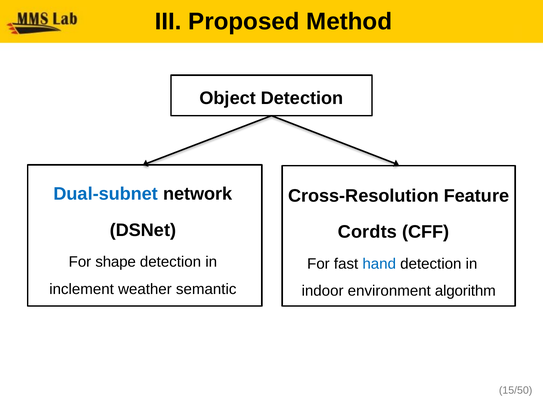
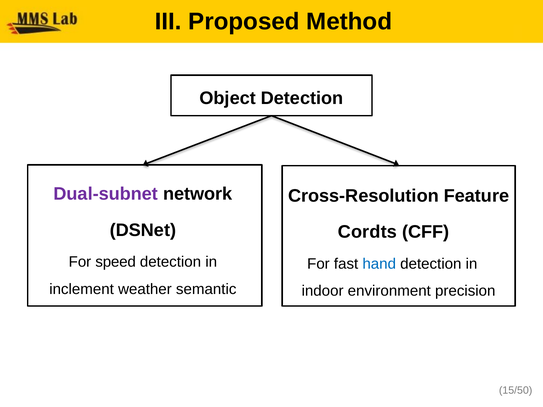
Dual-subnet colour: blue -> purple (106, 194)
shape: shape -> speed (116, 262)
algorithm: algorithm -> precision (465, 291)
